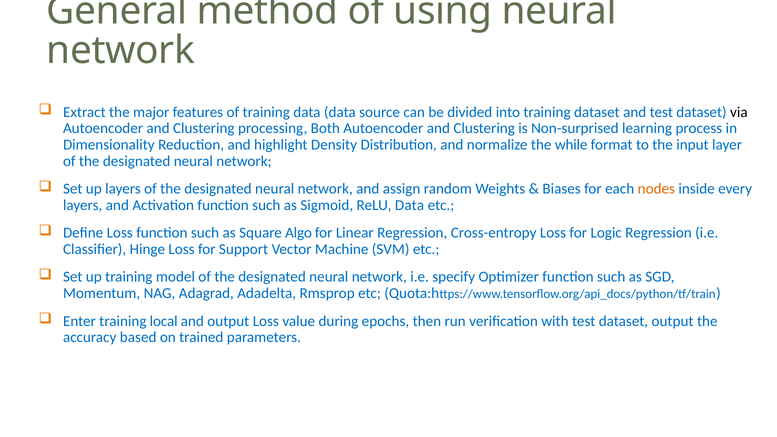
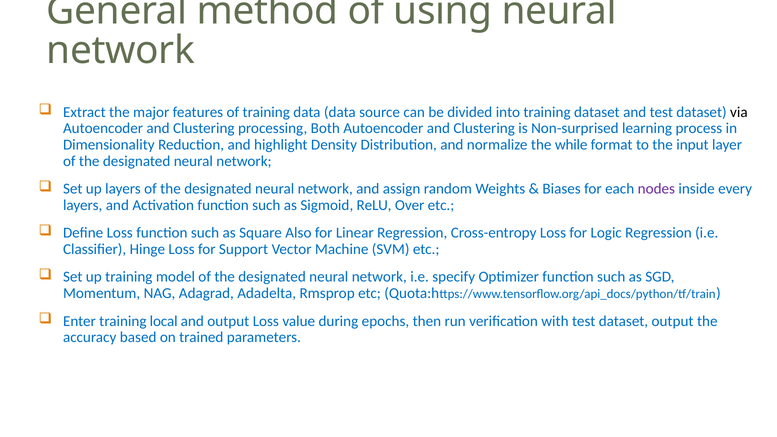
nodes colour: orange -> purple (656, 189)
ReLU Data: Data -> Over (410, 205)
Algo: Algo -> Also (298, 233)
